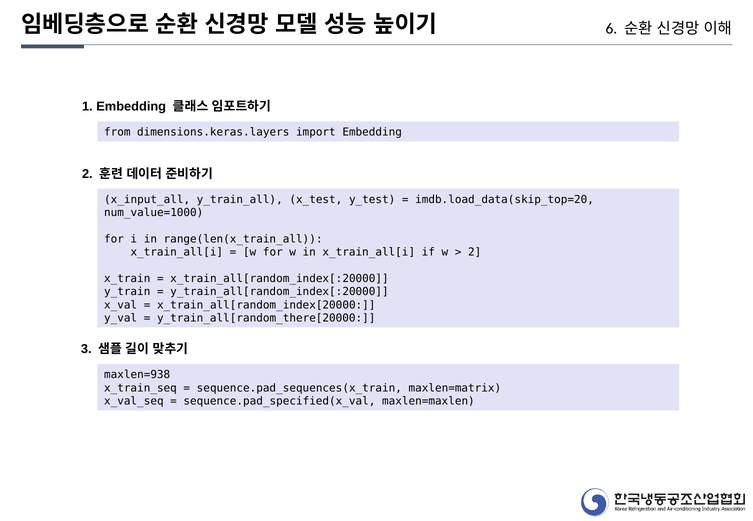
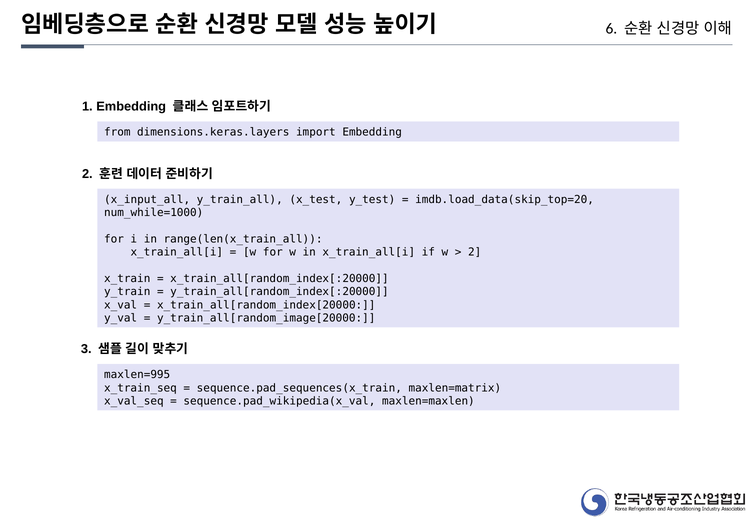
num_value=1000: num_value=1000 -> num_while=1000 (154, 213)
y_train_all[random_there[20000: y_train_all[random_there[20000 -> y_train_all[random_image[20000 (266, 318)
maxlen=938: maxlen=938 -> maxlen=995 (137, 375)
sequence.pad_specified(x_val: sequence.pad_specified(x_val -> sequence.pad_wikipedia(x_val (279, 401)
